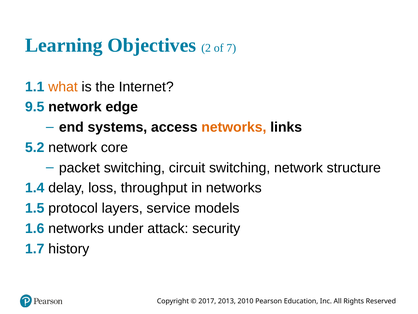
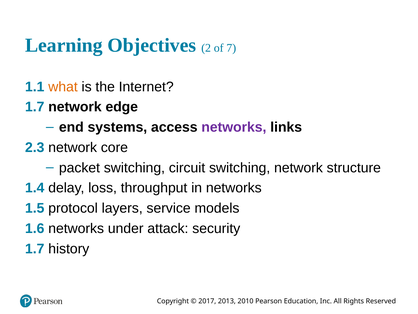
9.5: 9.5 -> 1.7 (35, 107)
networks colour: orange -> purple (234, 127)
5.2: 5.2 -> 2.3 (35, 147)
